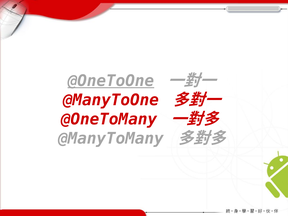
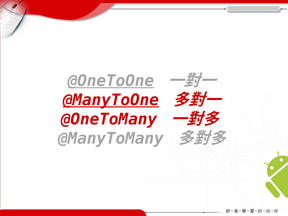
@ManyToOne underline: none -> present (111, 100)
